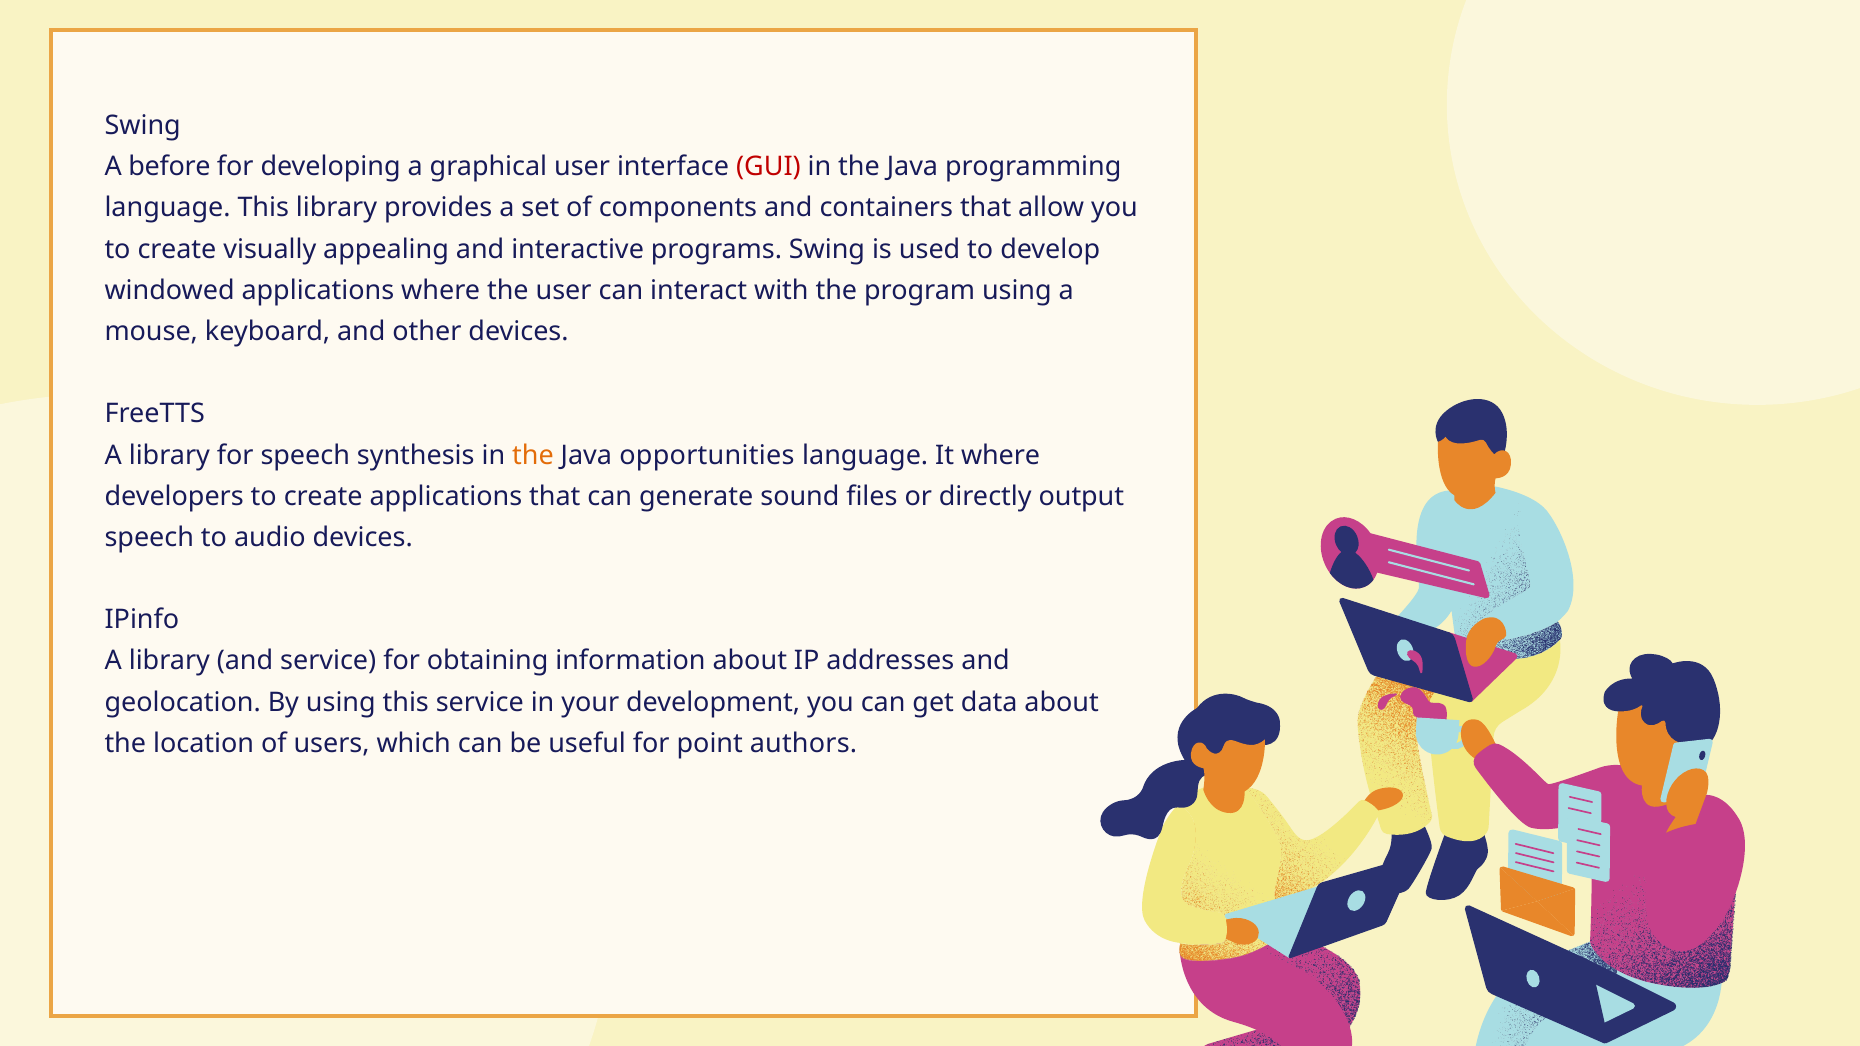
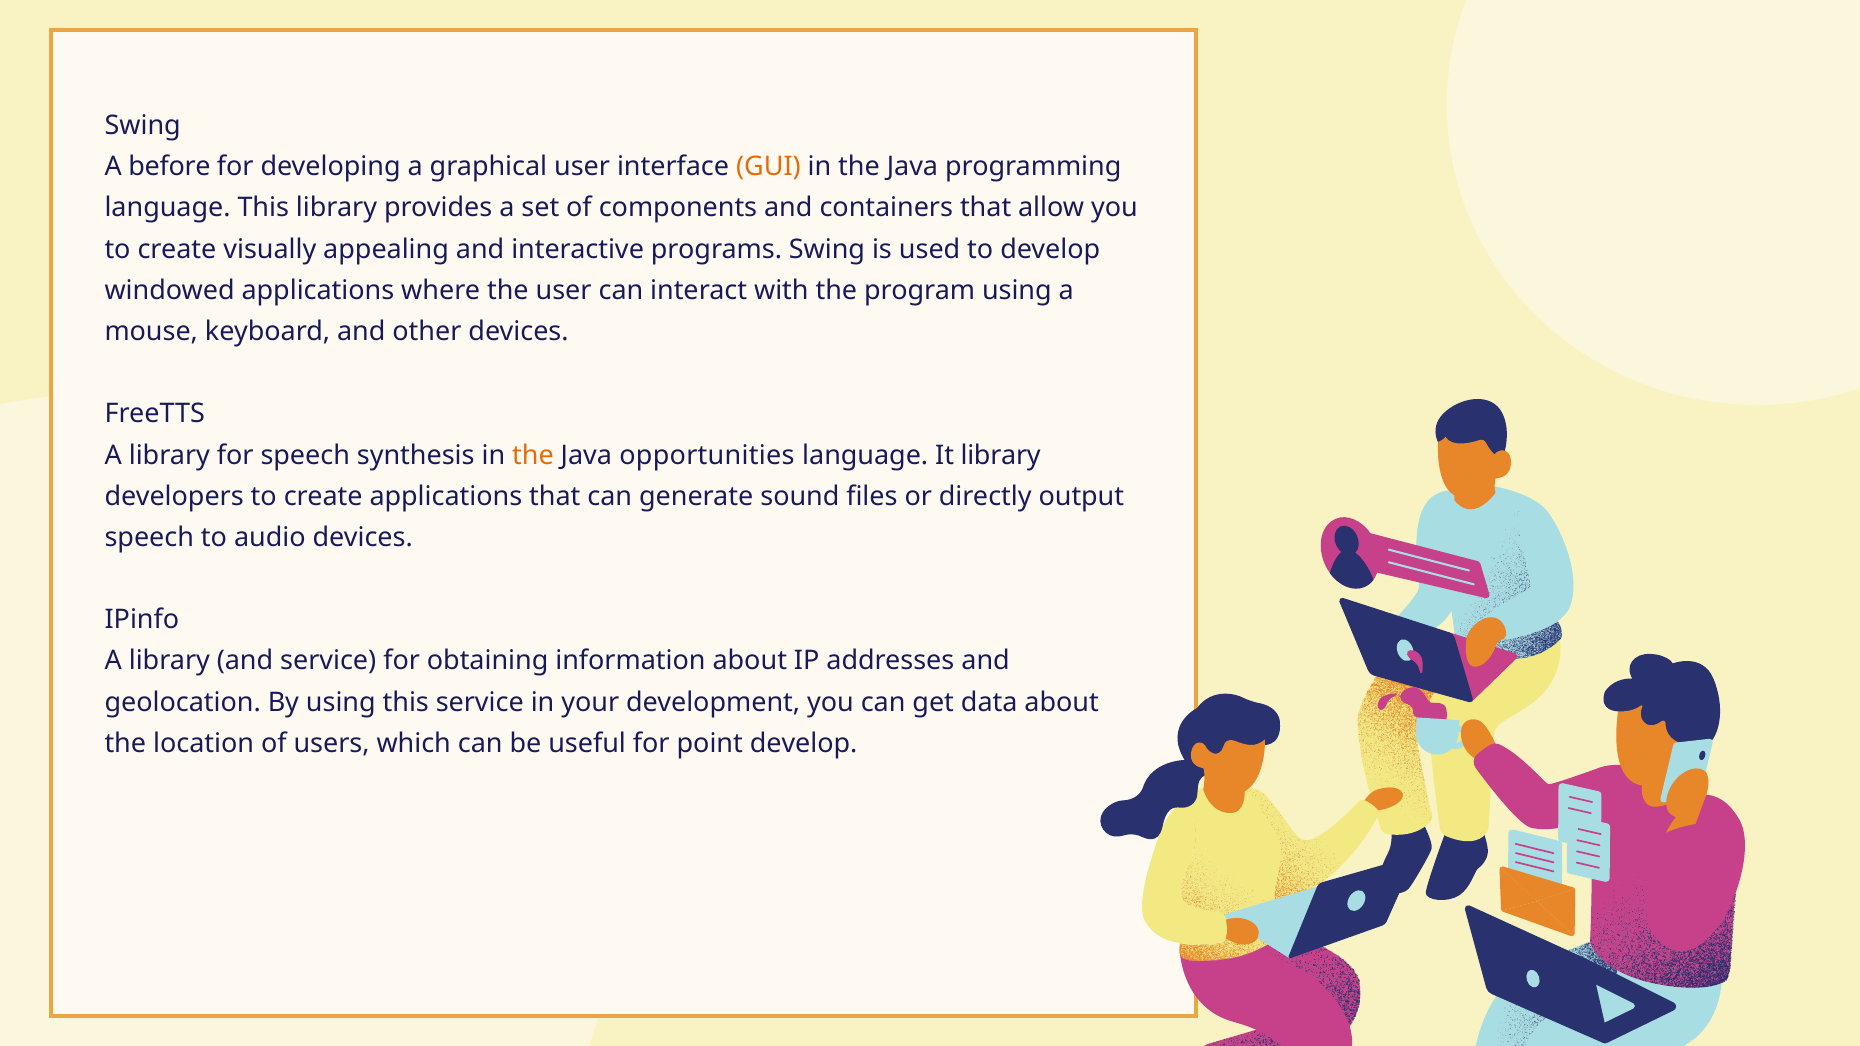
GUI colour: red -> orange (768, 167)
It where: where -> library (1001, 455)
point authors: authors -> develop (804, 744)
